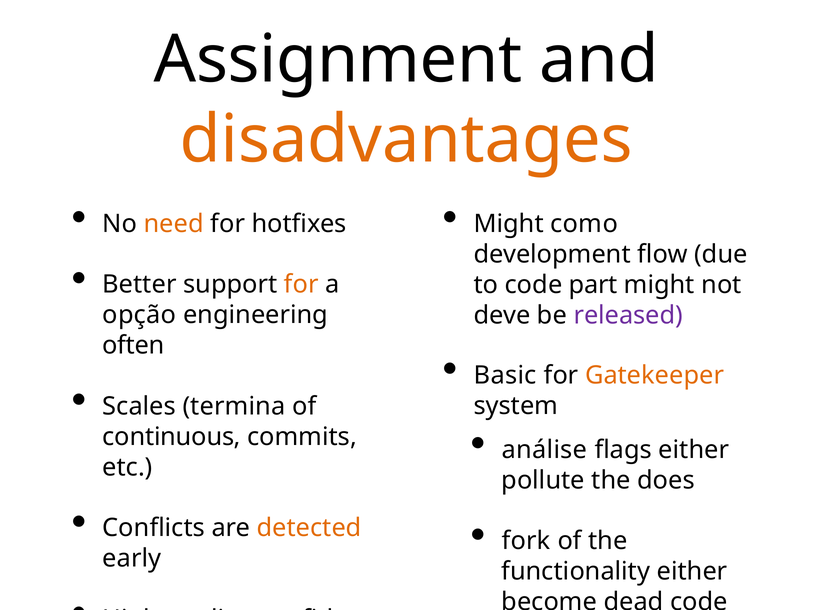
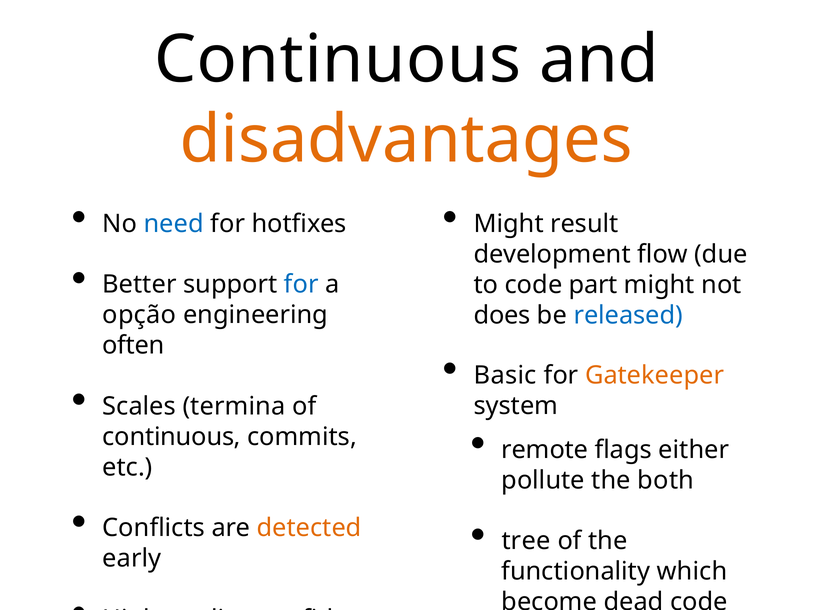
Assignment: Assignment -> Continuous (338, 60)
need colour: orange -> blue (174, 224)
como: como -> result (584, 224)
for colour: orange -> blue (301, 284)
deve: deve -> does (502, 315)
released colour: purple -> blue (628, 315)
análise: análise -> remote (545, 450)
does: does -> both (666, 480)
fork: fork -> tree (526, 541)
functionality either: either -> which (692, 571)
